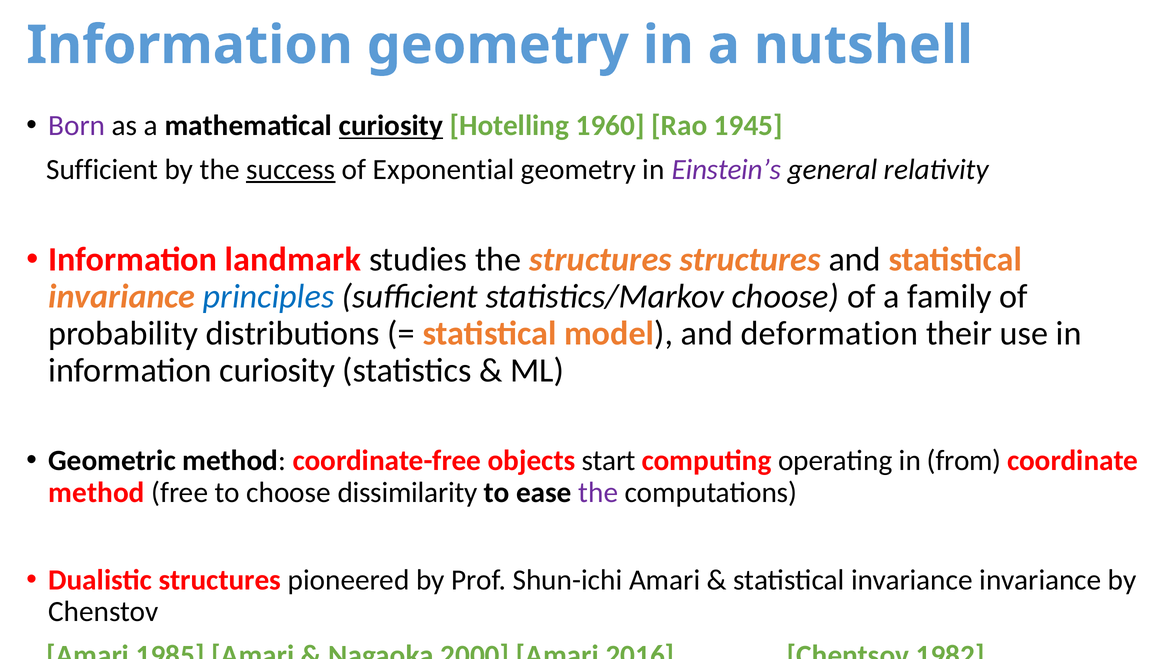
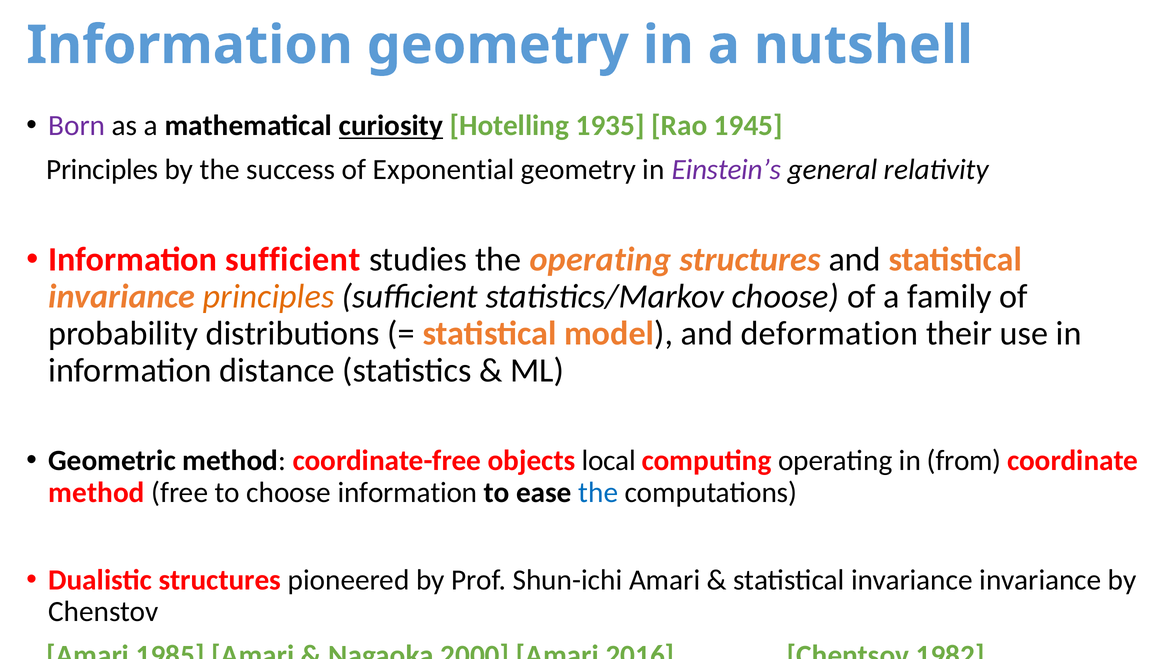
1960: 1960 -> 1935 (610, 126)
Sufficient: Sufficient -> Principles (102, 169)
success underline: present -> none (291, 169)
Information landmark: landmark -> sufficient (293, 260)
the structures: structures -> operating (600, 260)
principles colour: blue -> orange (269, 297)
information curiosity: curiosity -> distance (277, 371)
start: start -> local (609, 461)
choose dissimilarity: dissimilarity -> information (407, 493)
the colour: purple -> blue (598, 493)
